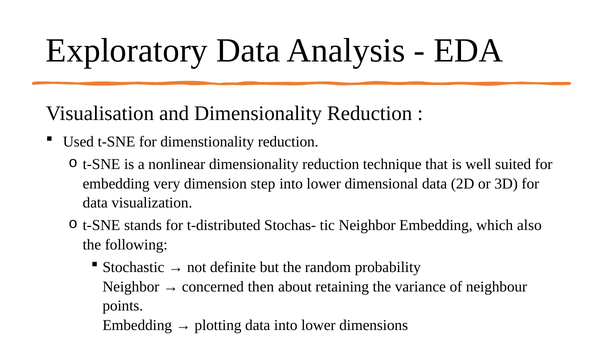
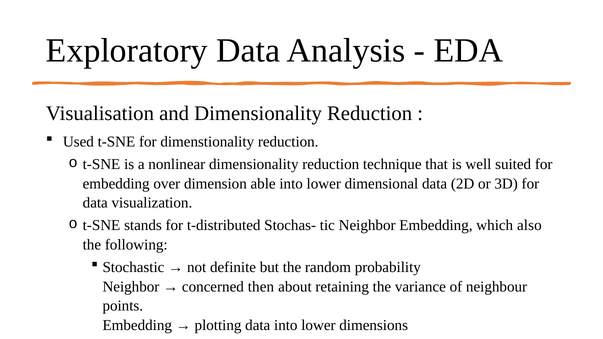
very: very -> over (167, 184)
step: step -> able (263, 184)
